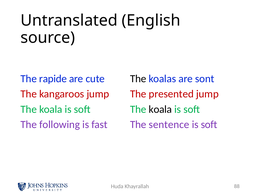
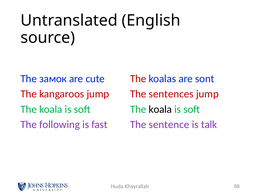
rapide: rapide -> замок (53, 79)
The colour: black -> red (138, 79)
presented: presented -> sentences (171, 94)
soft: soft -> talk (209, 125)
